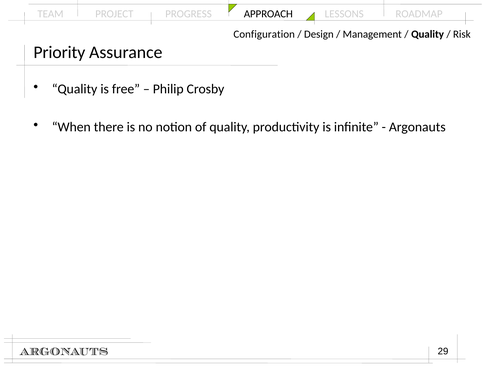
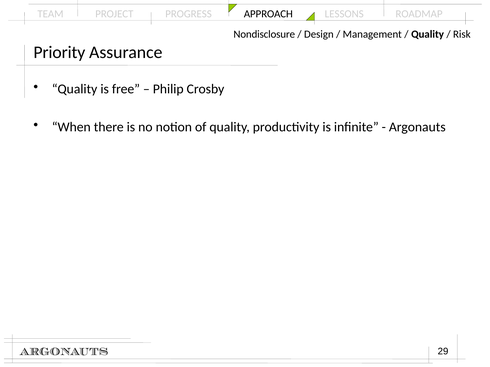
Configuration: Configuration -> Nondisclosure (264, 34)
